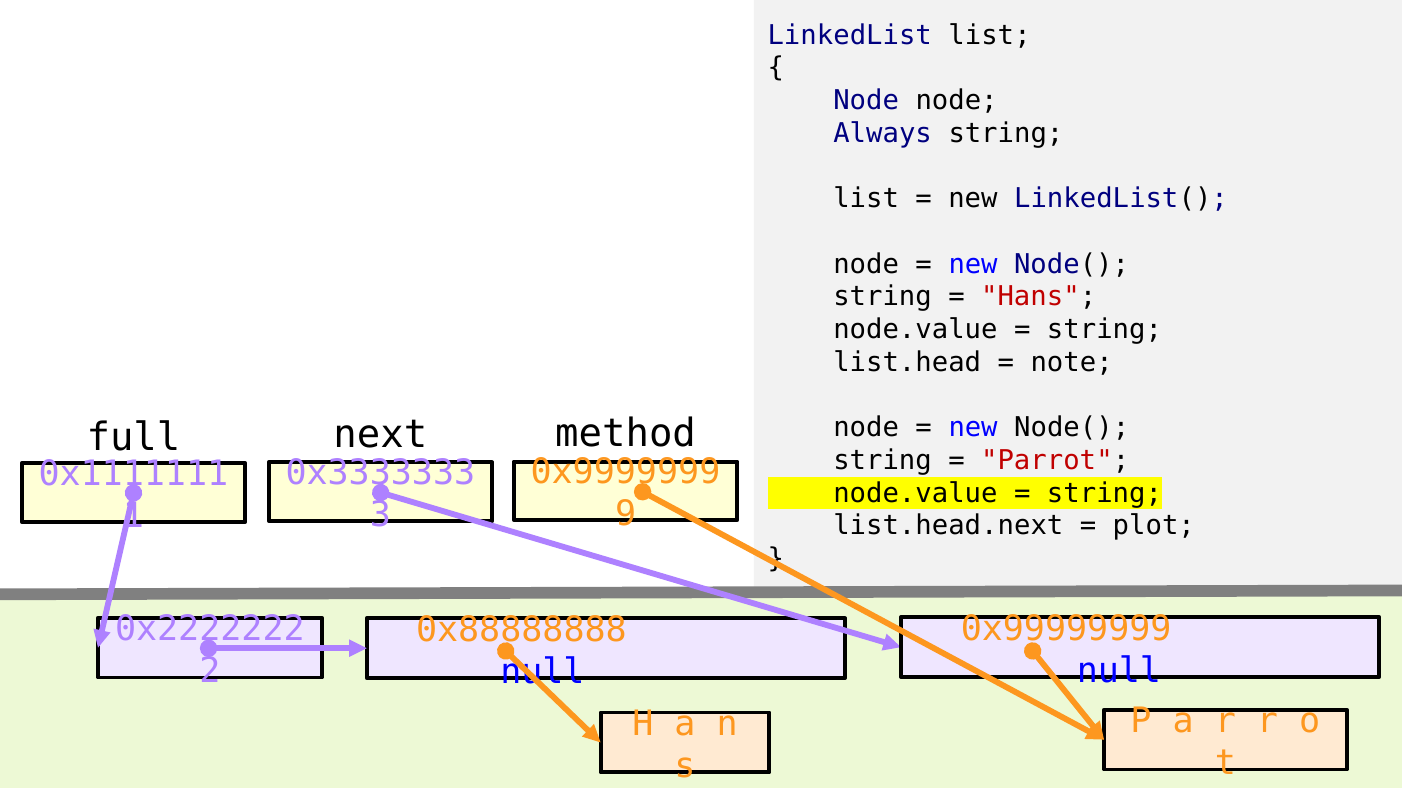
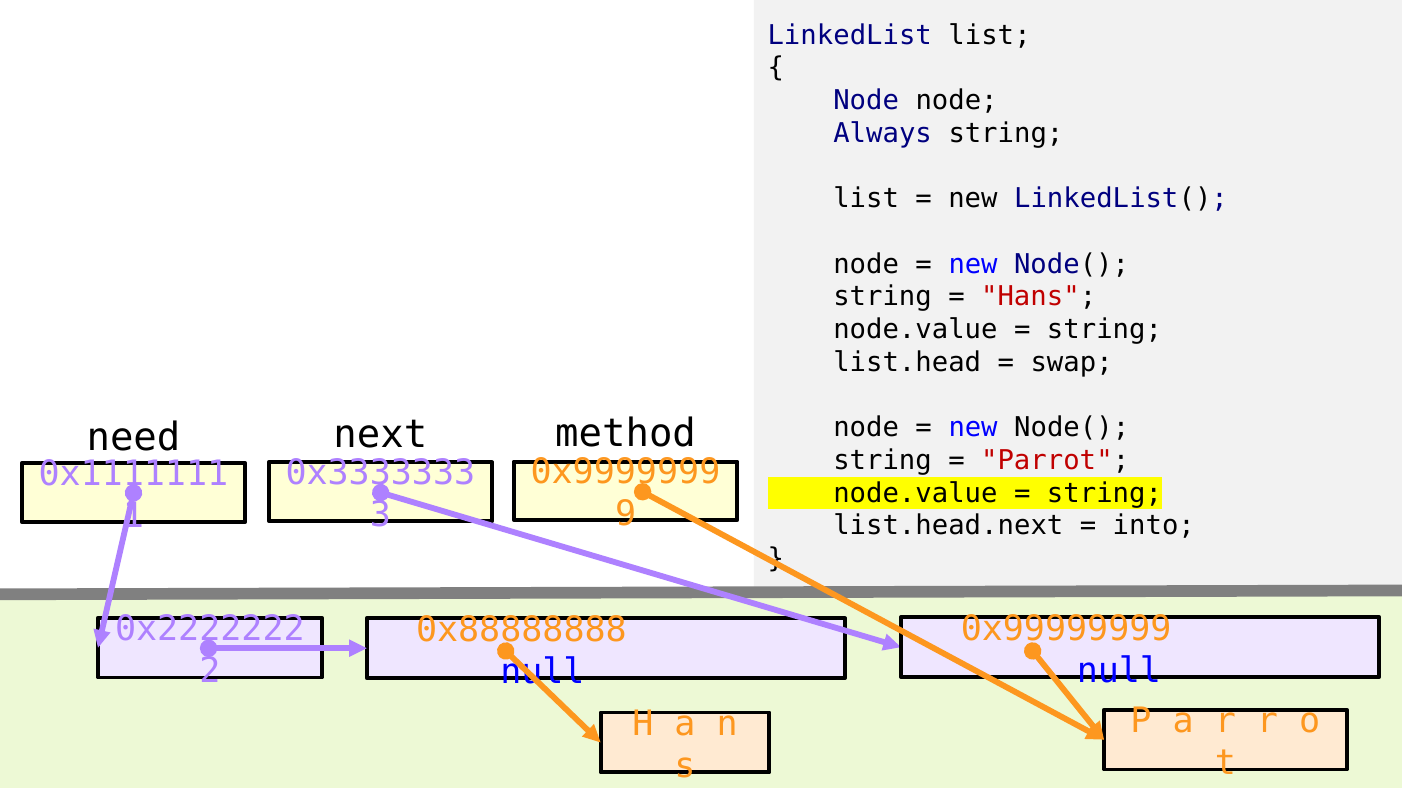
note: note -> swap (1072, 363)
full: full -> need (133, 438)
plot: plot -> into (1154, 526)
